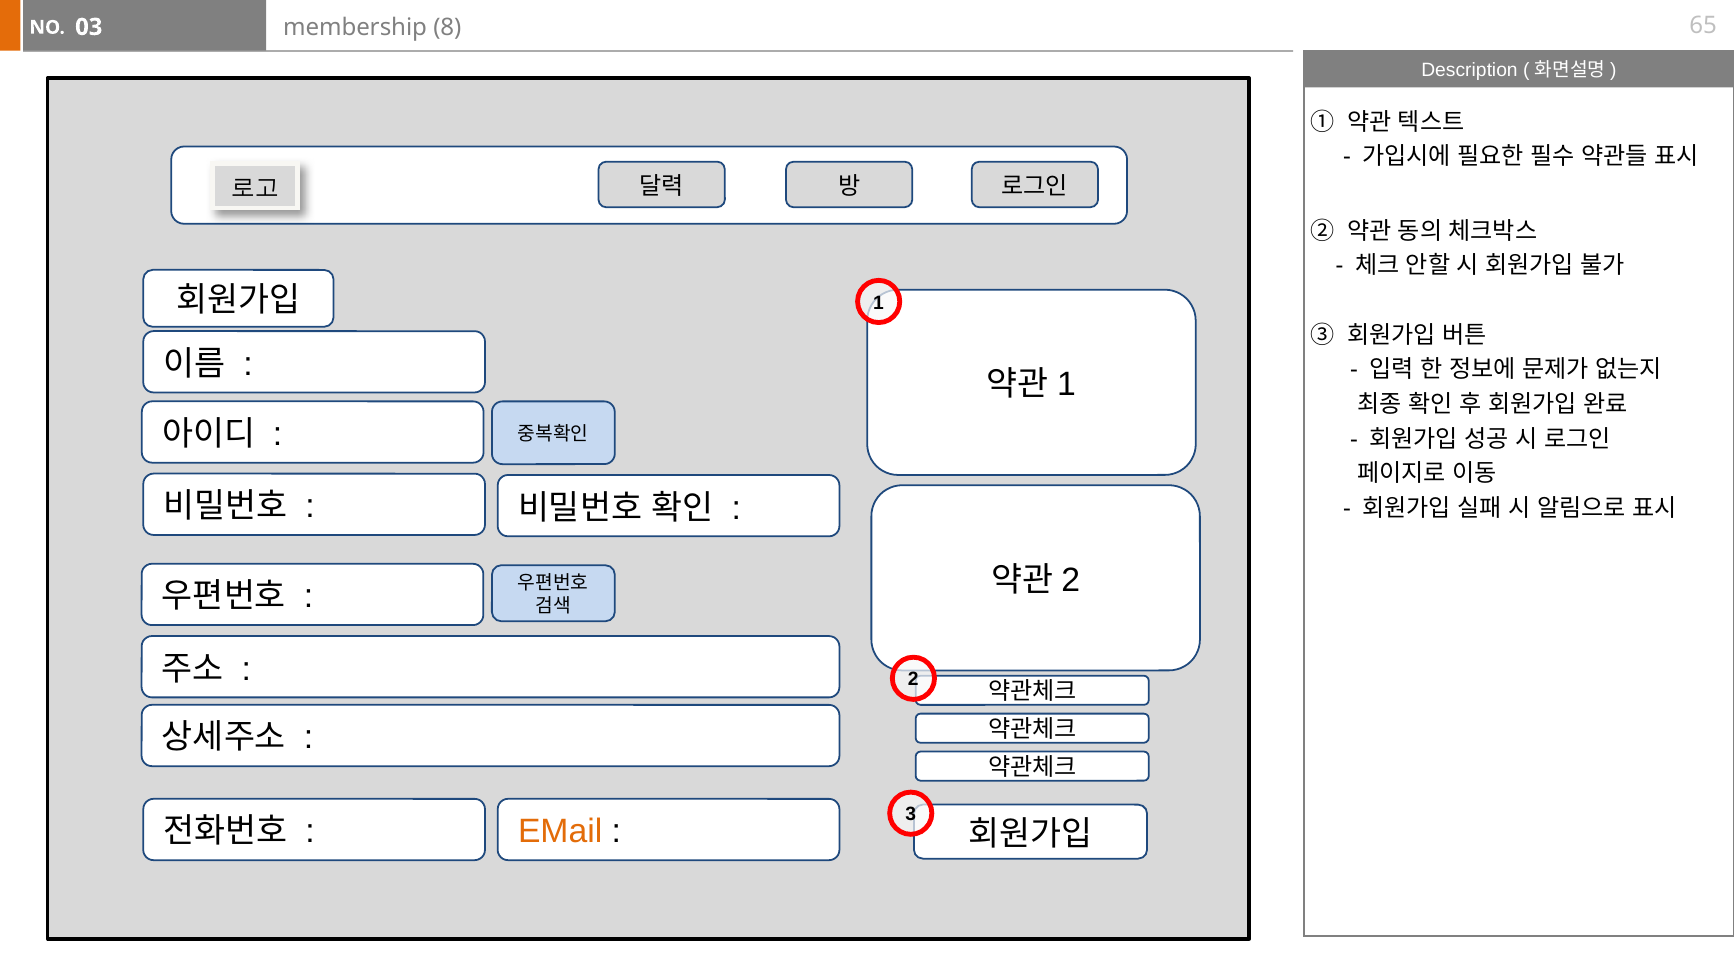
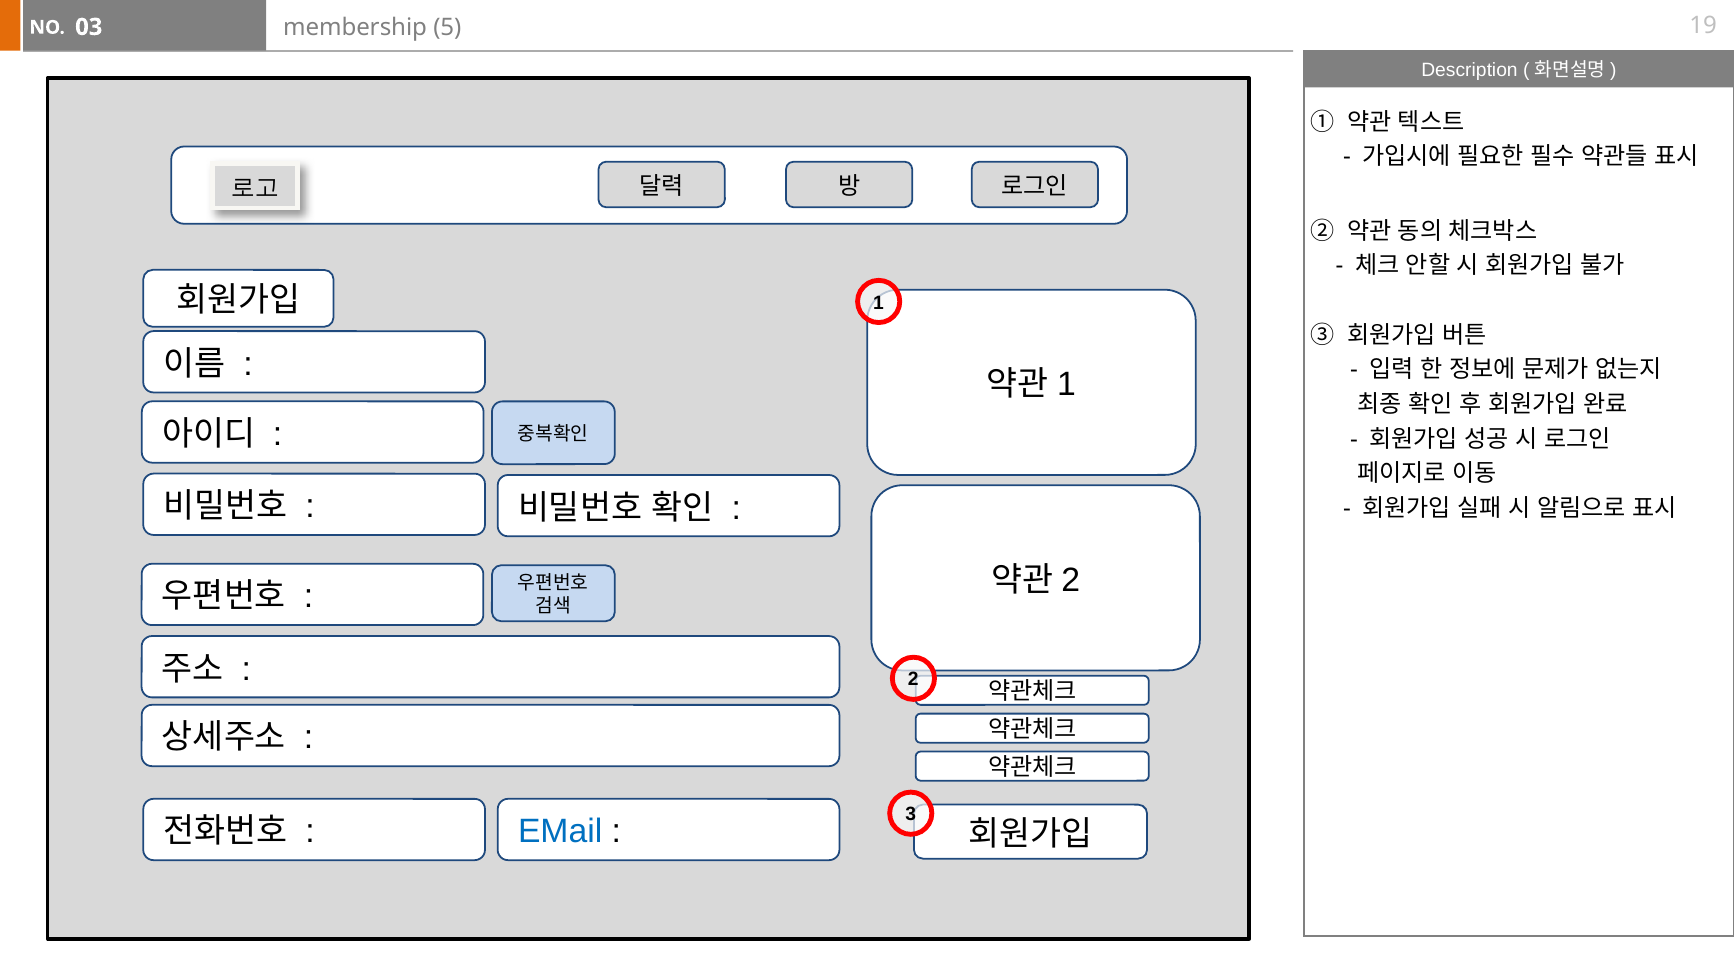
8: 8 -> 5 (447, 28)
65: 65 -> 19 (1703, 26)
EMail colour: orange -> blue (560, 831)
